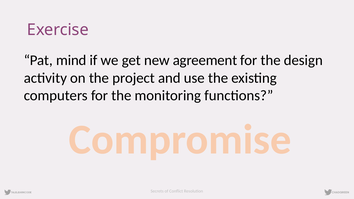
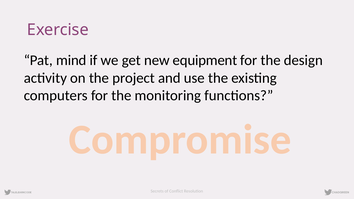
agreement: agreement -> equipment (205, 60)
